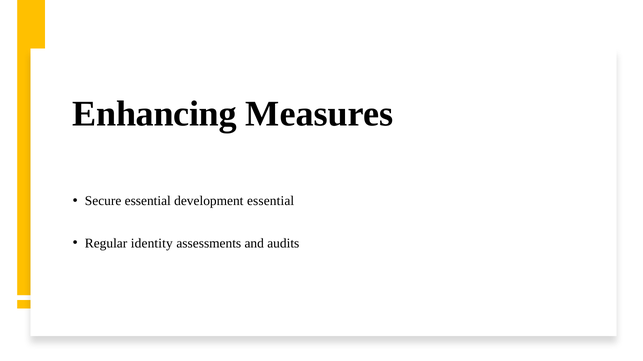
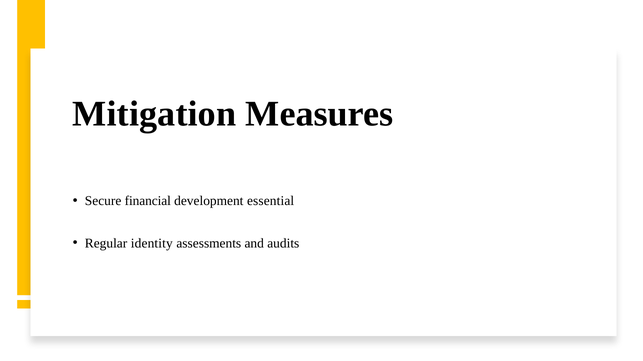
Enhancing: Enhancing -> Mitigation (154, 114)
Secure essential: essential -> financial (148, 201)
